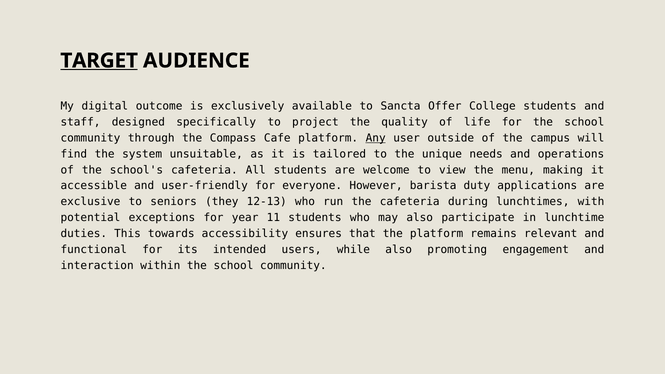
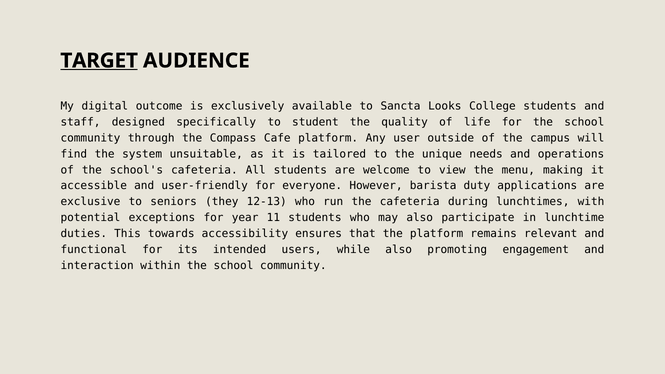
Offer: Offer -> Looks (445, 106)
project: project -> student (315, 122)
Any underline: present -> none (376, 138)
